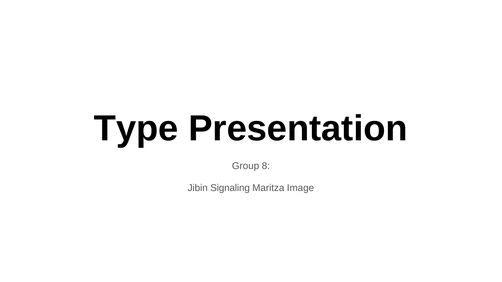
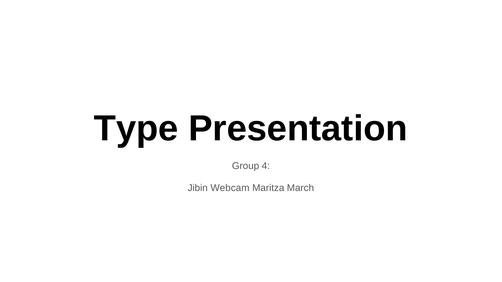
8: 8 -> 4 (266, 166)
Signaling: Signaling -> Webcam (230, 188)
Image: Image -> March (300, 188)
